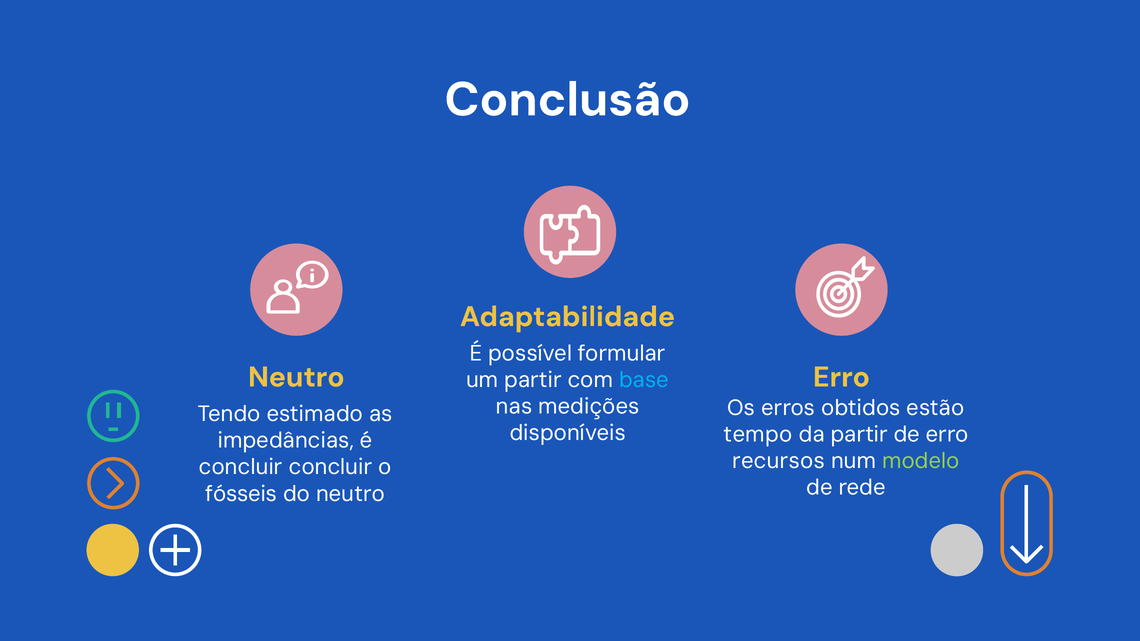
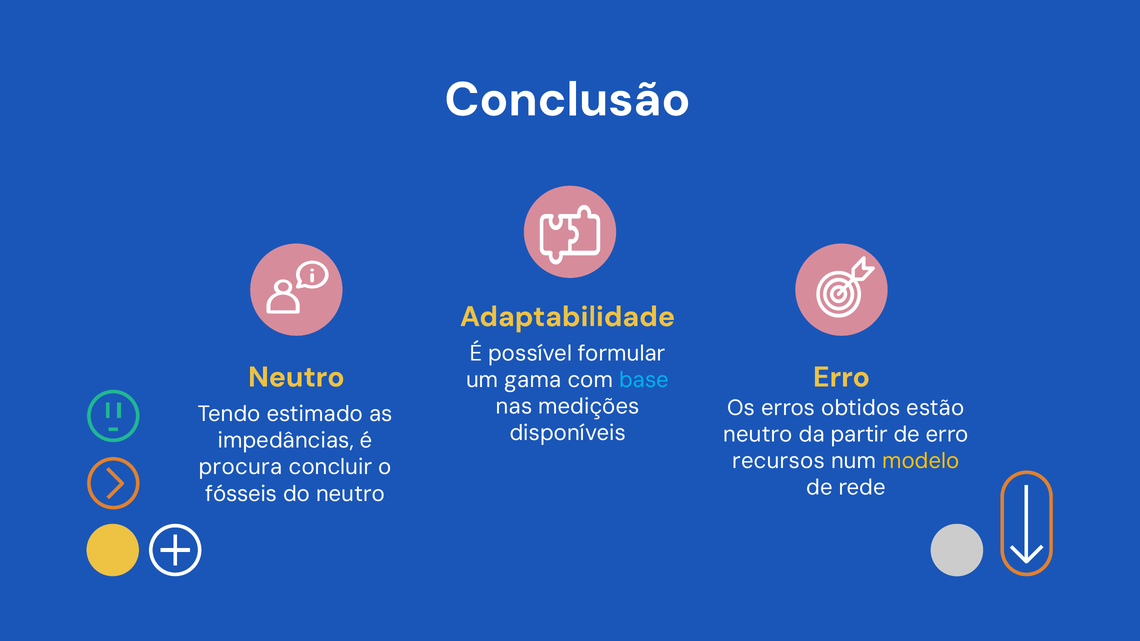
um partir: partir -> gama (533, 380)
tempo: tempo -> neutro (758, 435)
modelo colour: light green -> yellow (921, 461)
concluir: concluir -> procura (241, 467)
